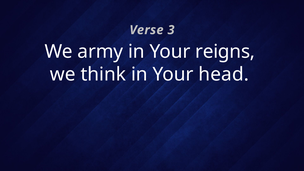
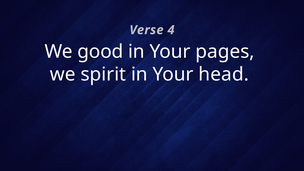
3: 3 -> 4 (171, 30)
army: army -> good (100, 52)
reigns: reigns -> pages (225, 52)
think: think -> spirit (103, 74)
